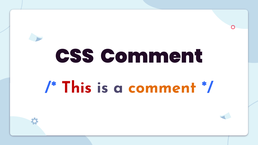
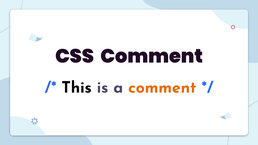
This colour: red -> black (77, 88)
